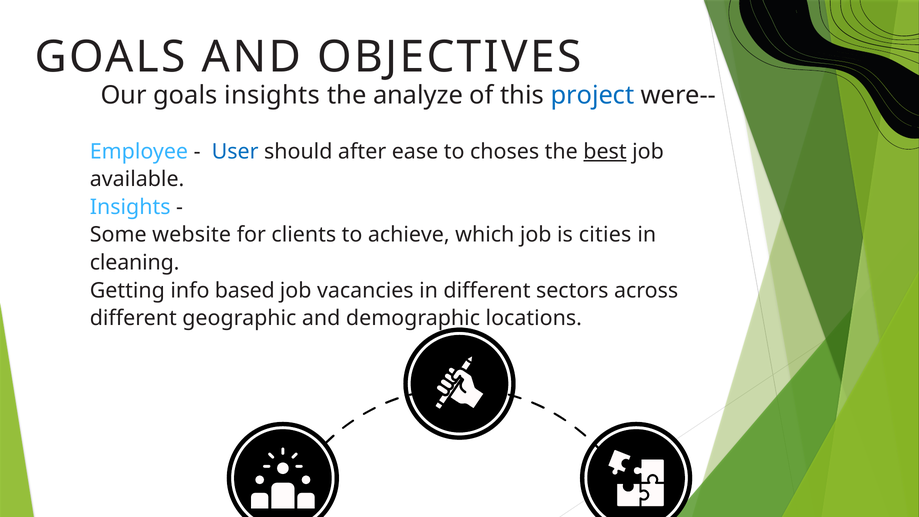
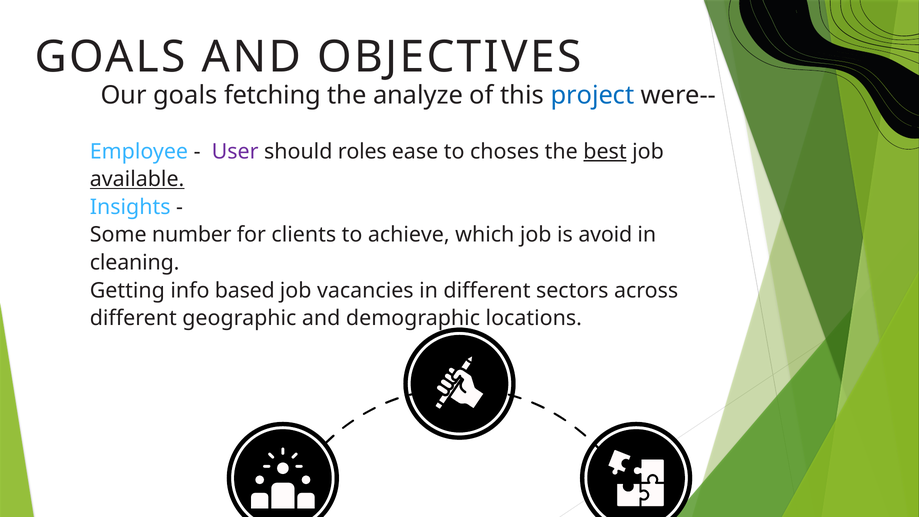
goals insights: insights -> fetching (272, 96)
User colour: blue -> purple (235, 151)
after: after -> roles (362, 151)
available underline: none -> present (137, 179)
website: website -> number (192, 235)
cities: cities -> avoid (605, 235)
